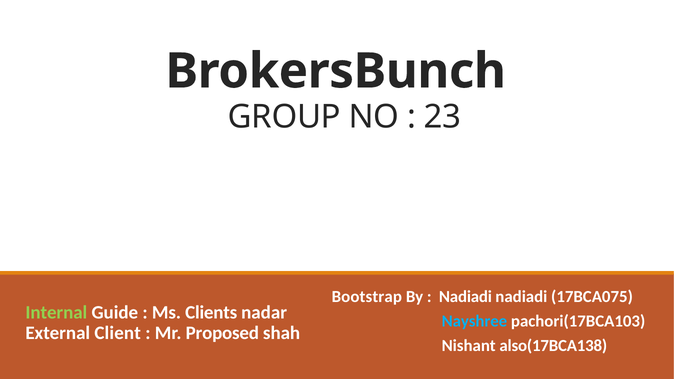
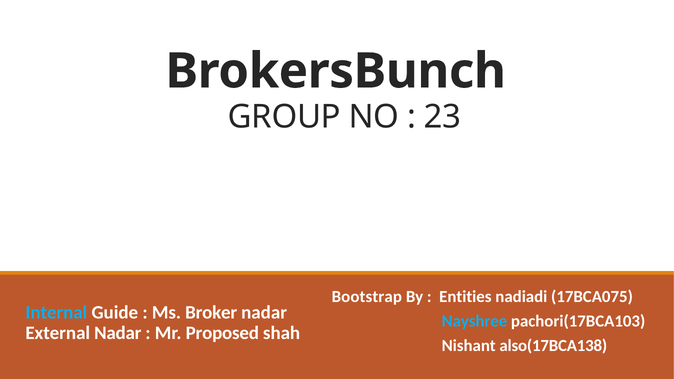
Nadiadi: Nadiadi -> Entities (465, 297)
Internal colour: light green -> light blue (56, 313)
Clients: Clients -> Broker (211, 313)
External Client: Client -> Nadar (118, 333)
